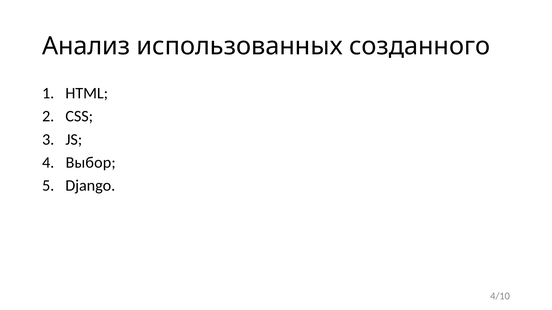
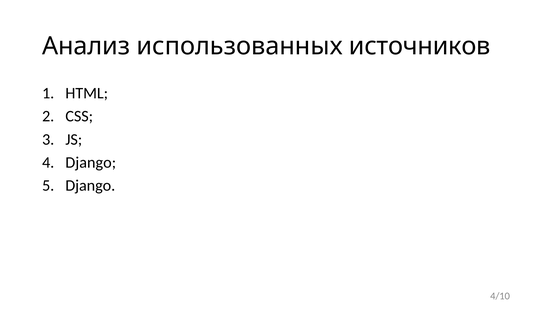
созданного: созданного -> источников (420, 46)
Выбор: Выбор -> Django (91, 163)
